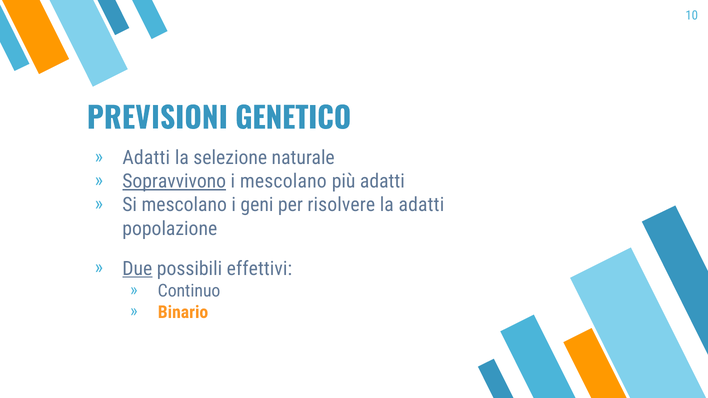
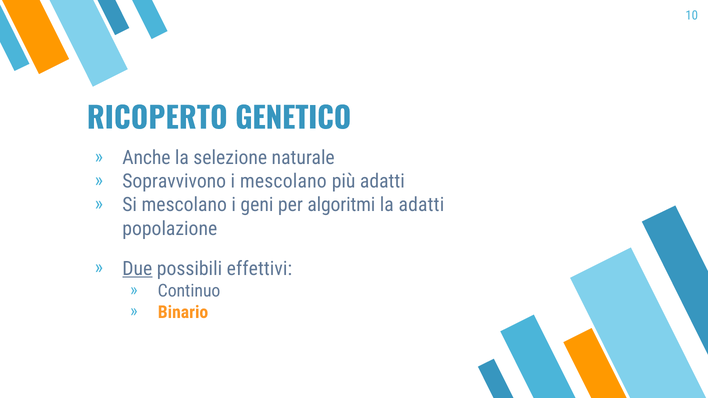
PREVISIONI: PREVISIONI -> RICOPERTO (157, 119)
Adatti: Adatti -> Anche (146, 158)
Sopravvivono underline: present -> none (174, 181)
risolvere: risolvere -> algoritmi (341, 205)
